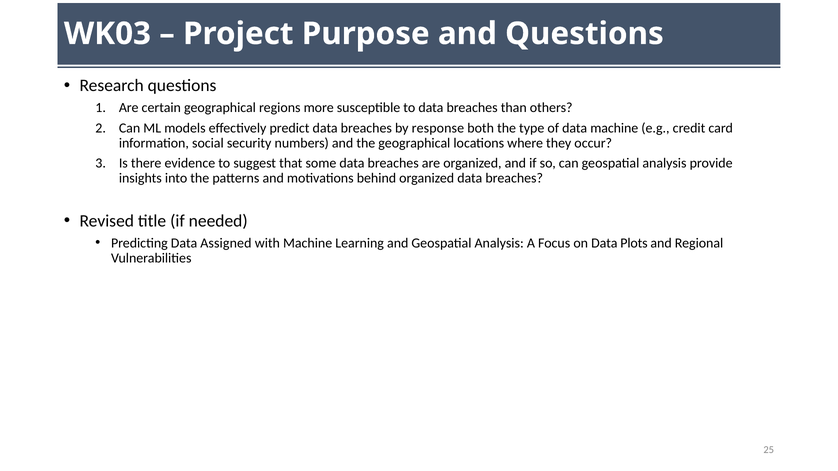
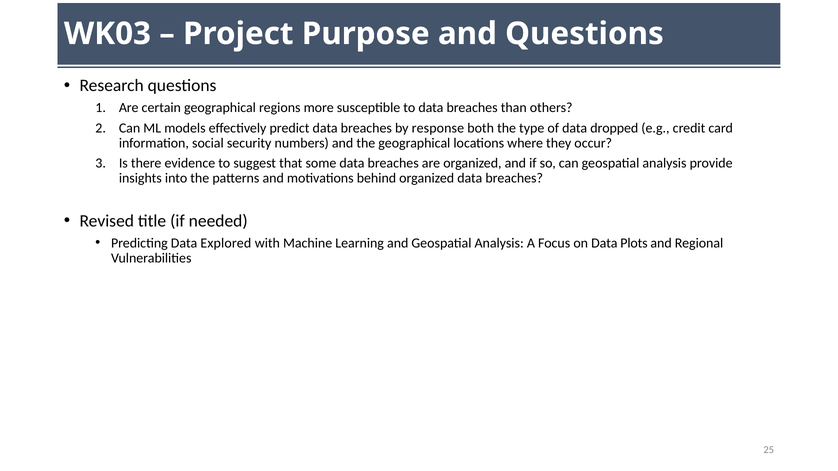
data machine: machine -> dropped (614, 128)
Assigned: Assigned -> Explored (226, 243)
